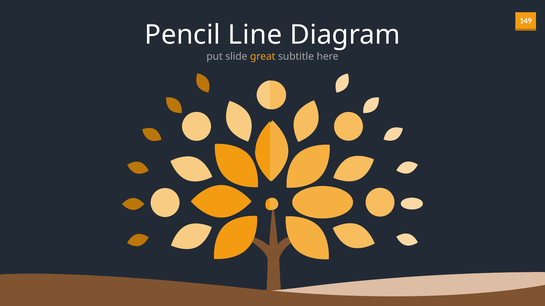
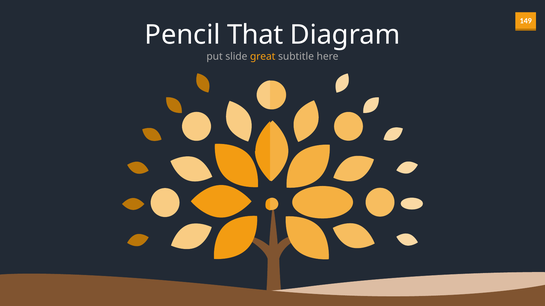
Line: Line -> That (255, 35)
